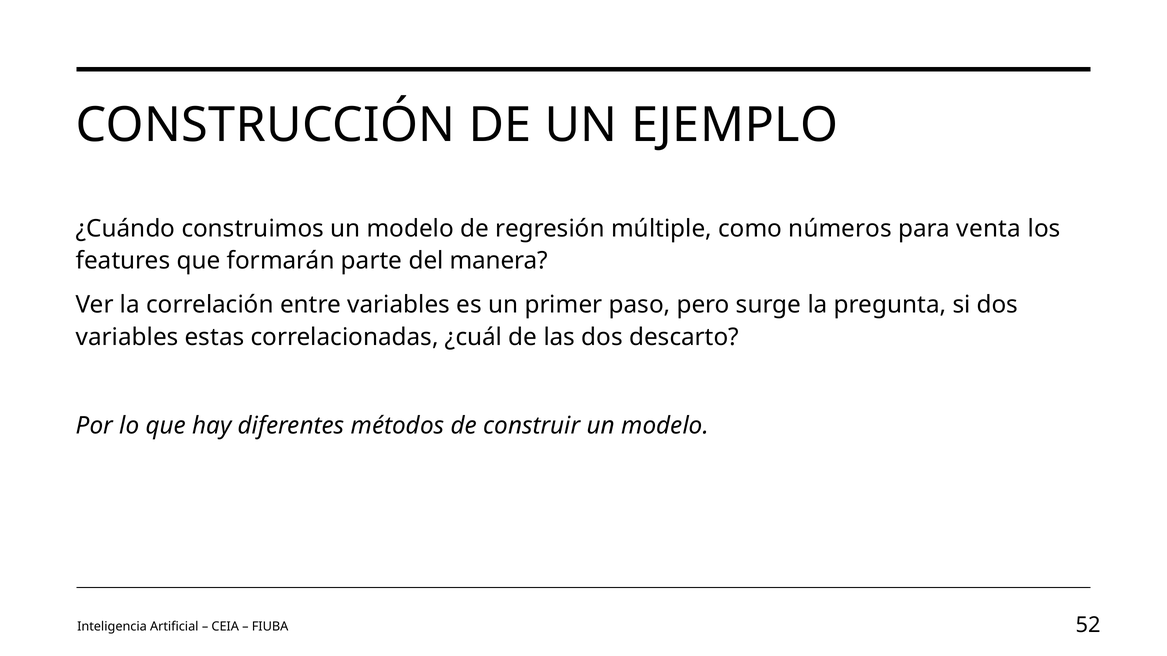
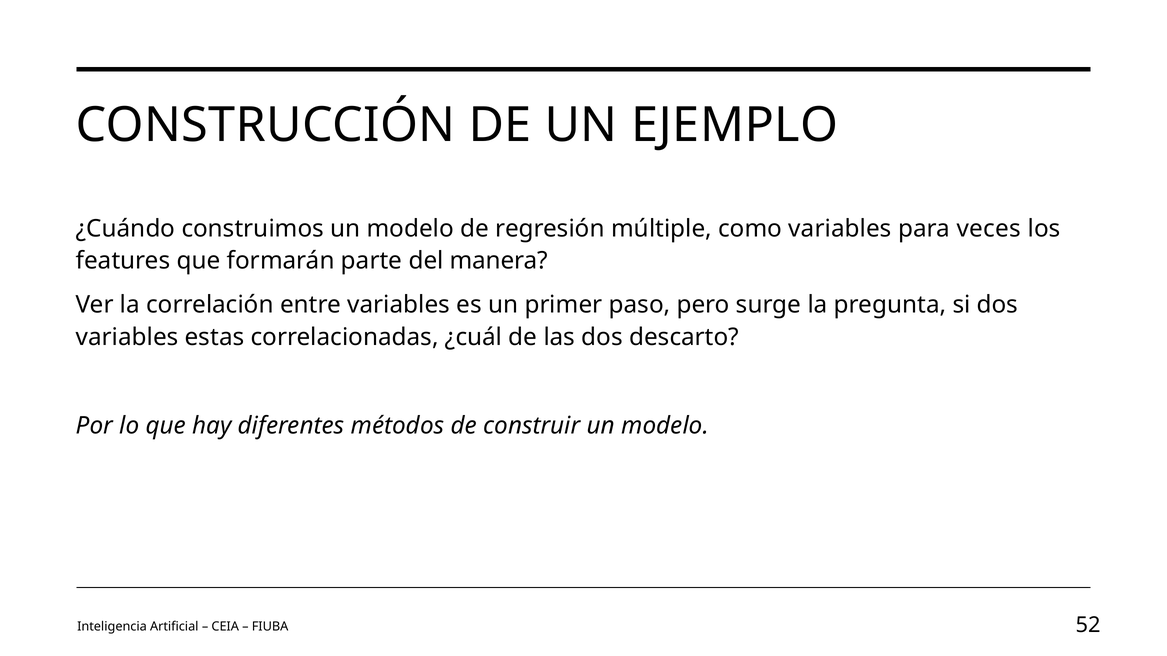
como números: números -> variables (840, 229)
venta: venta -> veces (989, 229)
